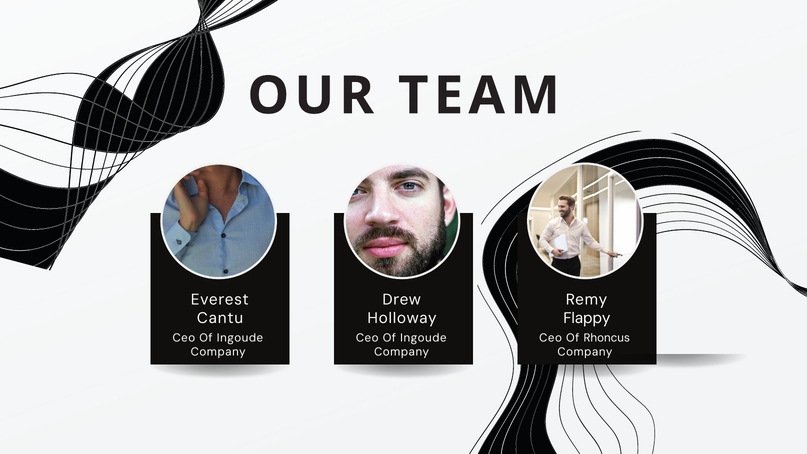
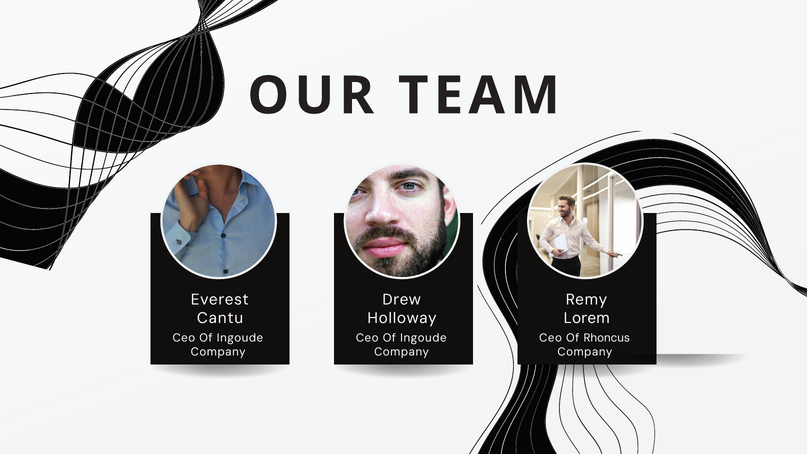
Flappy: Flappy -> Lorem (587, 318)
